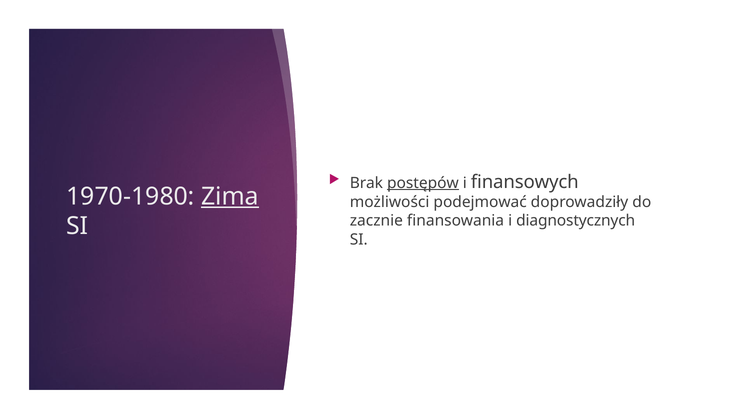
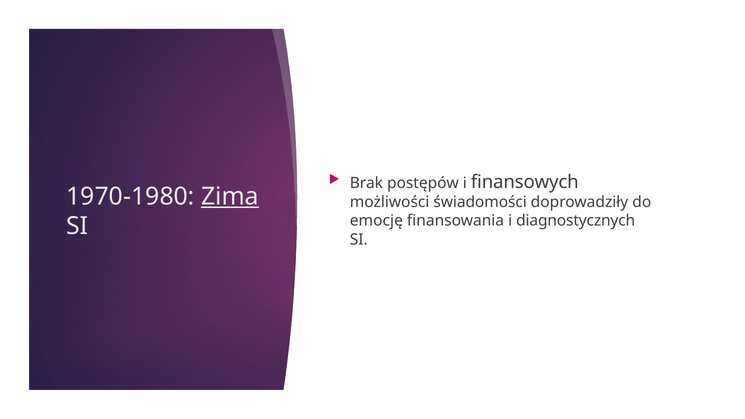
postępów underline: present -> none (423, 183)
podejmować: podejmować -> świadomości (480, 202)
zacznie: zacznie -> emocję (376, 221)
